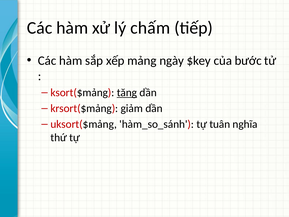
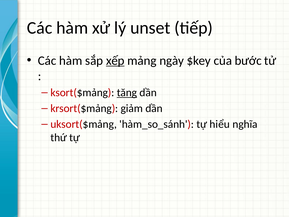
chấm: chấm -> unset (150, 28)
xếp underline: none -> present (115, 61)
tuân: tuân -> hiểu (220, 124)
